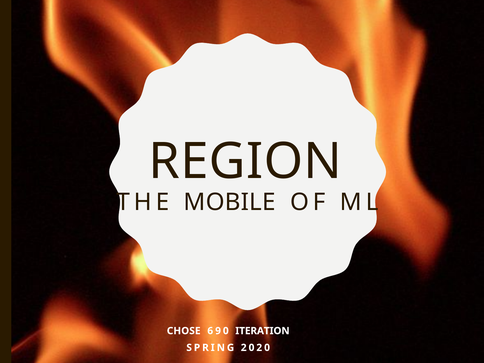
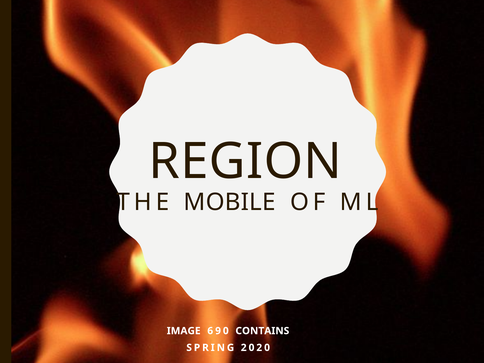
CHOSE: CHOSE -> IMAGE (184, 331)
ITERATION: ITERATION -> CONTAINS (262, 331)
